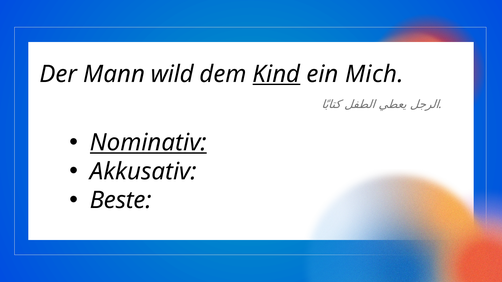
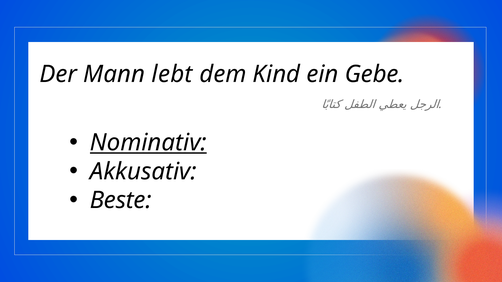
wild: wild -> lebt (172, 74)
Kind underline: present -> none (276, 74)
Mich: Mich -> Gebe (375, 74)
